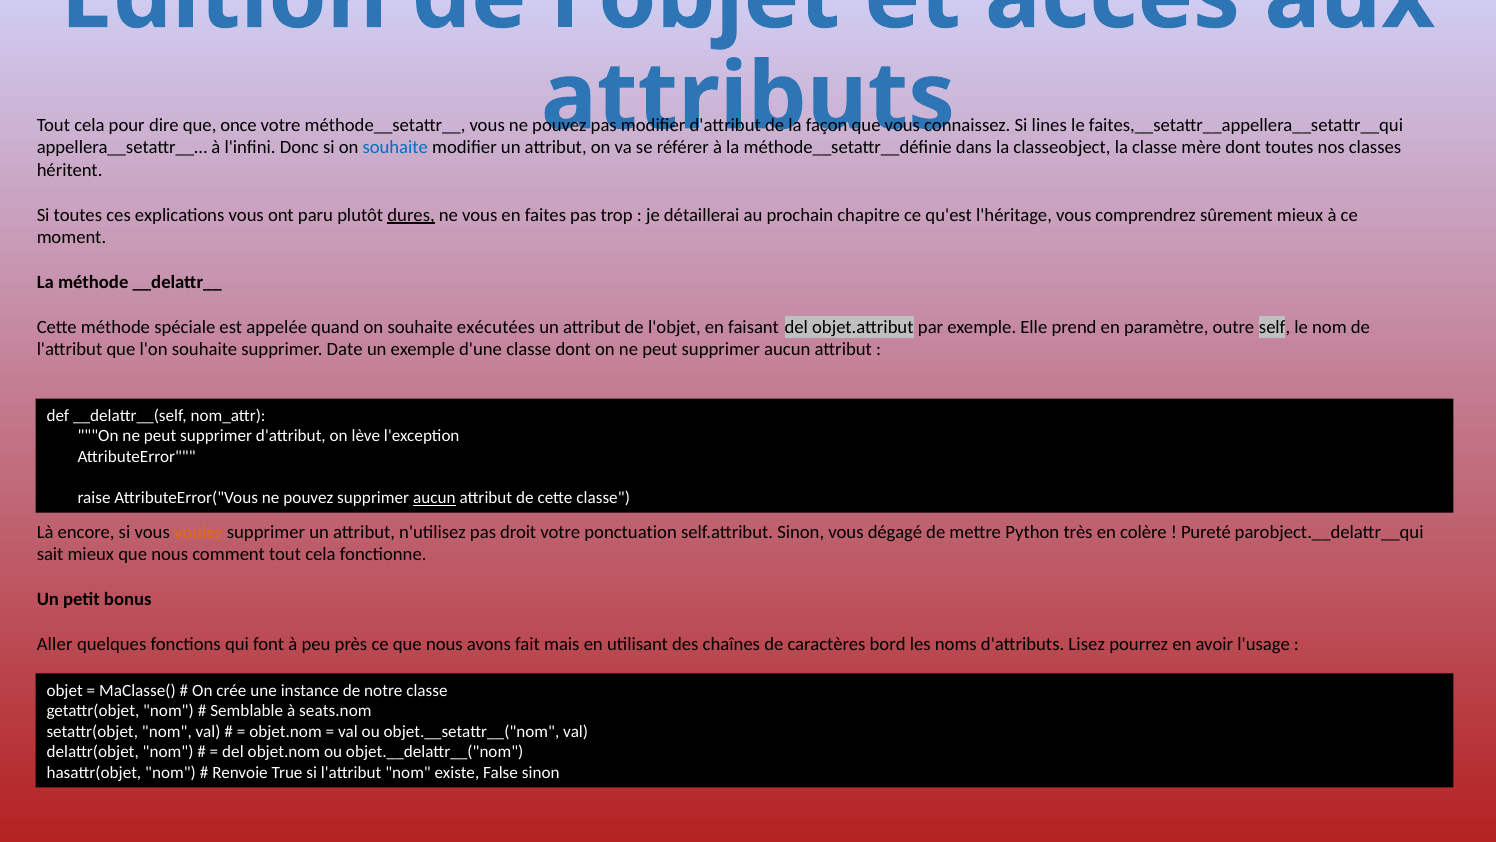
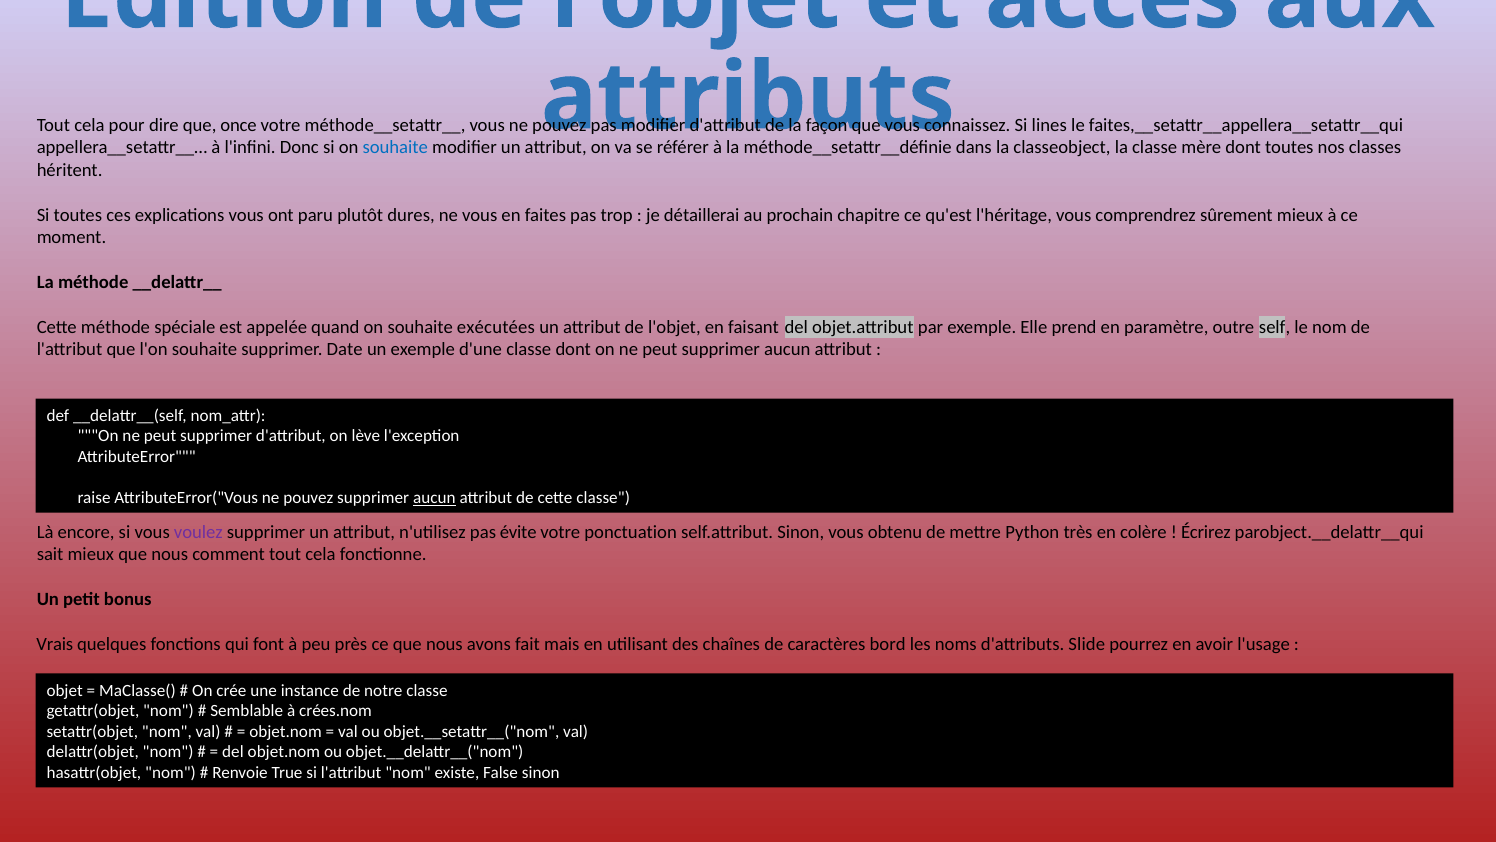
dures underline: present -> none (411, 215)
voulez colour: orange -> purple (198, 532)
droit: droit -> évite (518, 532)
dégagé: dégagé -> obtenu (895, 532)
Pureté: Pureté -> Écrirez (1206, 532)
Aller: Aller -> Vrais (55, 644)
Lisez: Lisez -> Slide (1087, 644)
seats.nom: seats.nom -> crées.nom (335, 711)
